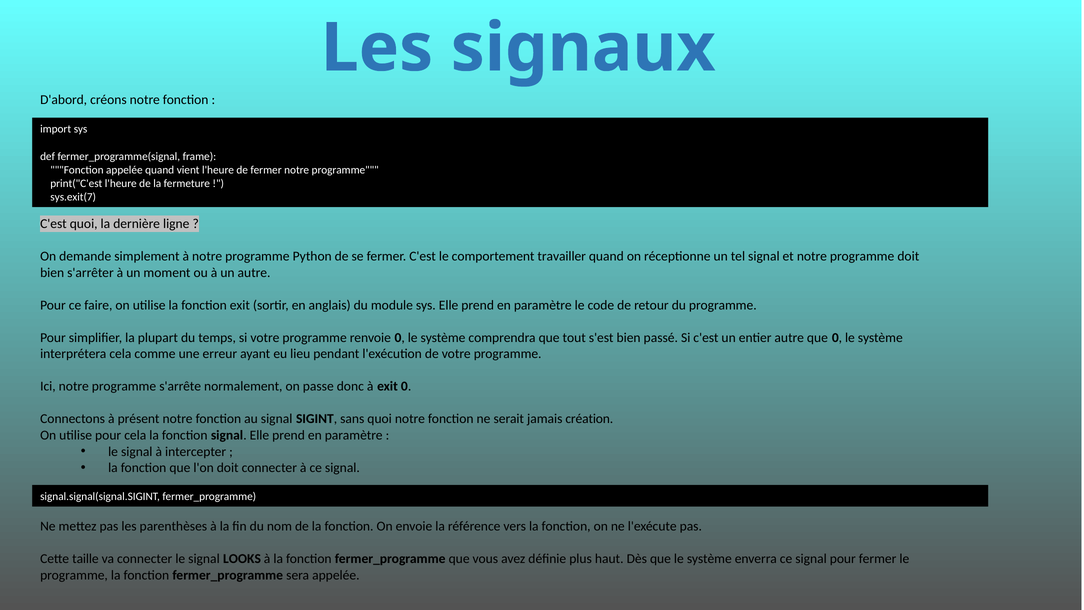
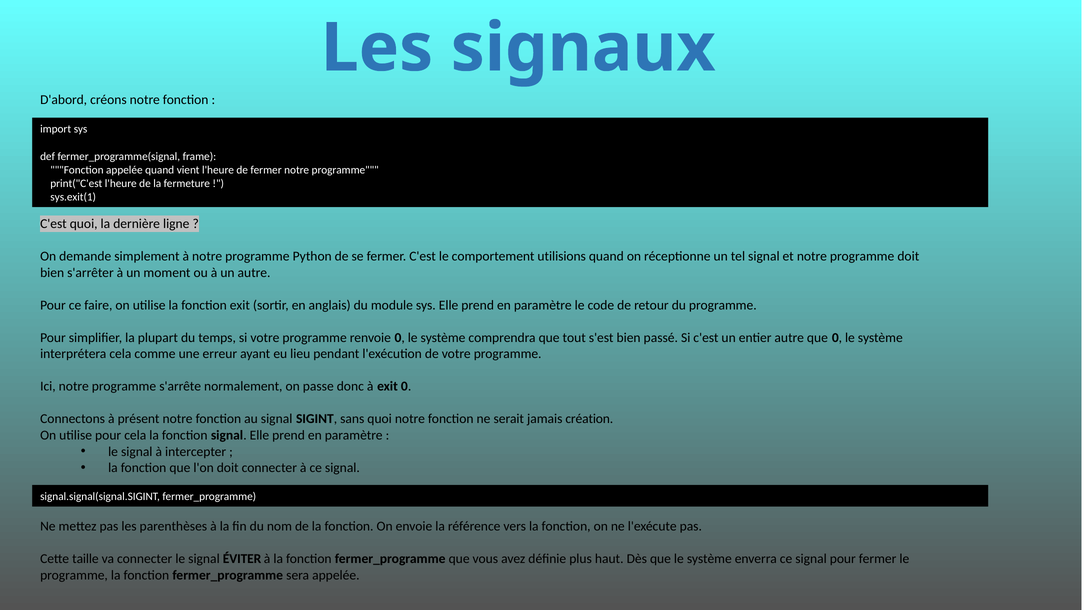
sys.exit(7: sys.exit(7 -> sys.exit(1 (73, 197)
travailler: travailler -> utilisions (562, 256)
LOOKS: LOOKS -> ÉVITER (242, 559)
